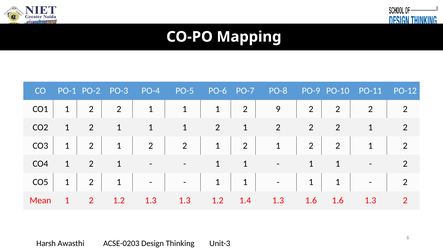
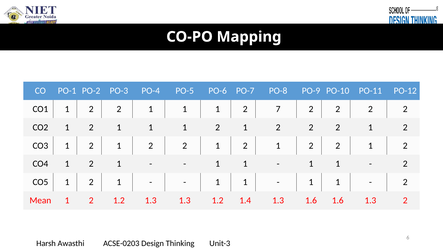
9: 9 -> 7 (278, 109)
